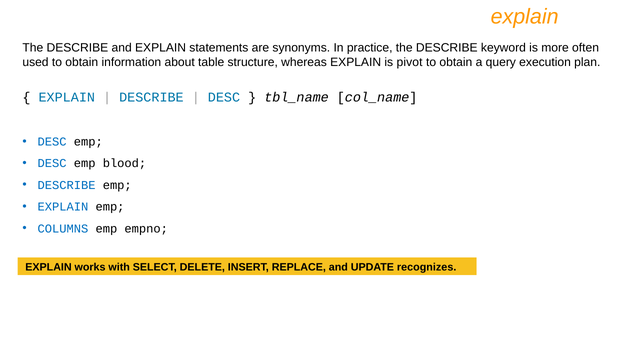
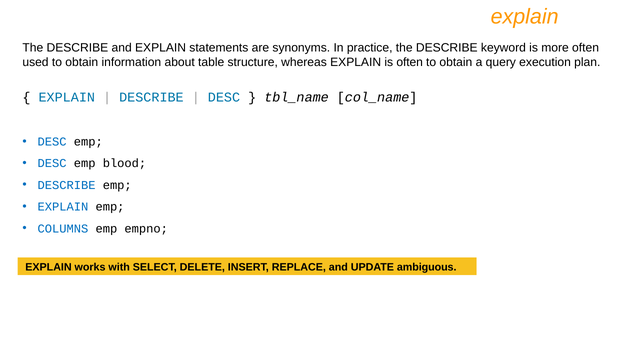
is pivot: pivot -> often (410, 62)
recognizes: recognizes -> ambiguous (427, 267)
